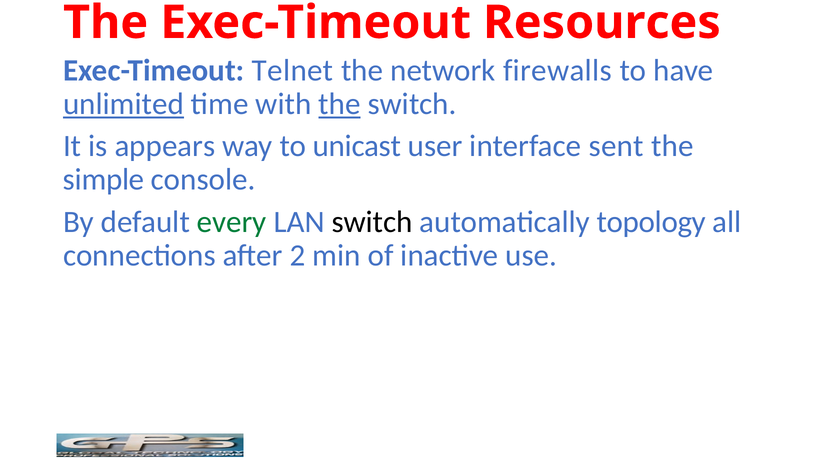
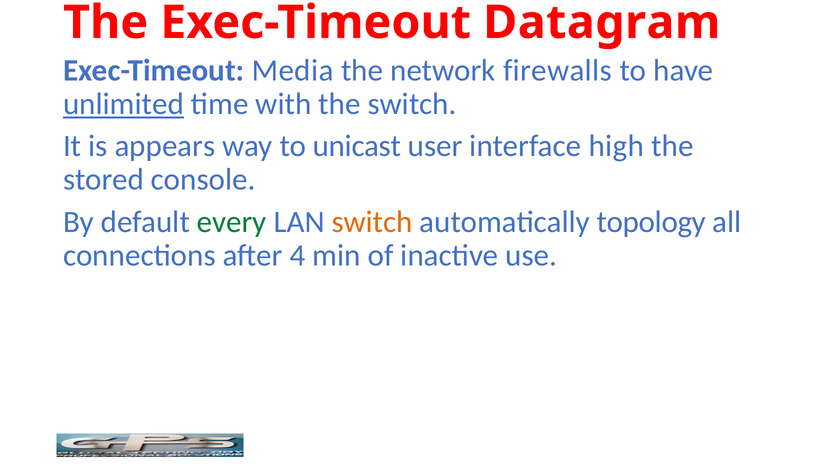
Resources: Resources -> Datagram (602, 23)
Telnet: Telnet -> Media (293, 70)
the underline: present -> none (340, 104)
sent: sent -> high (616, 146)
simple: simple -> stored (104, 180)
switch colour: black -> orange (372, 222)
2: 2 -> 4 (298, 256)
